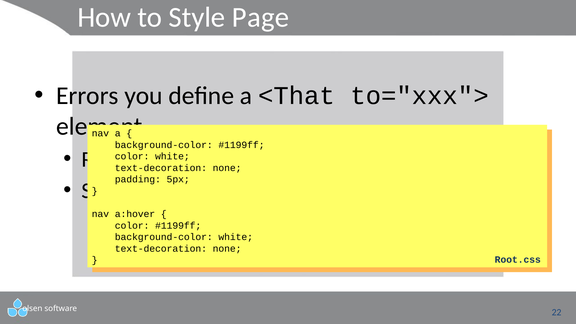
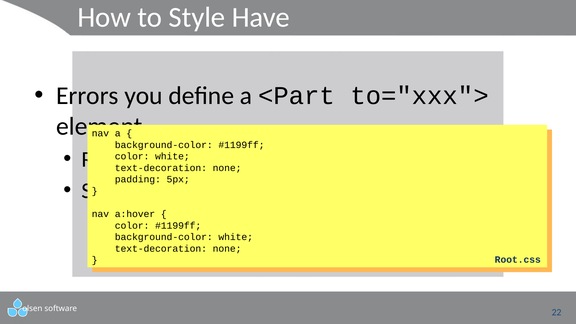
Page: Page -> Have (261, 17)
<That: <That -> <Part (297, 96)
